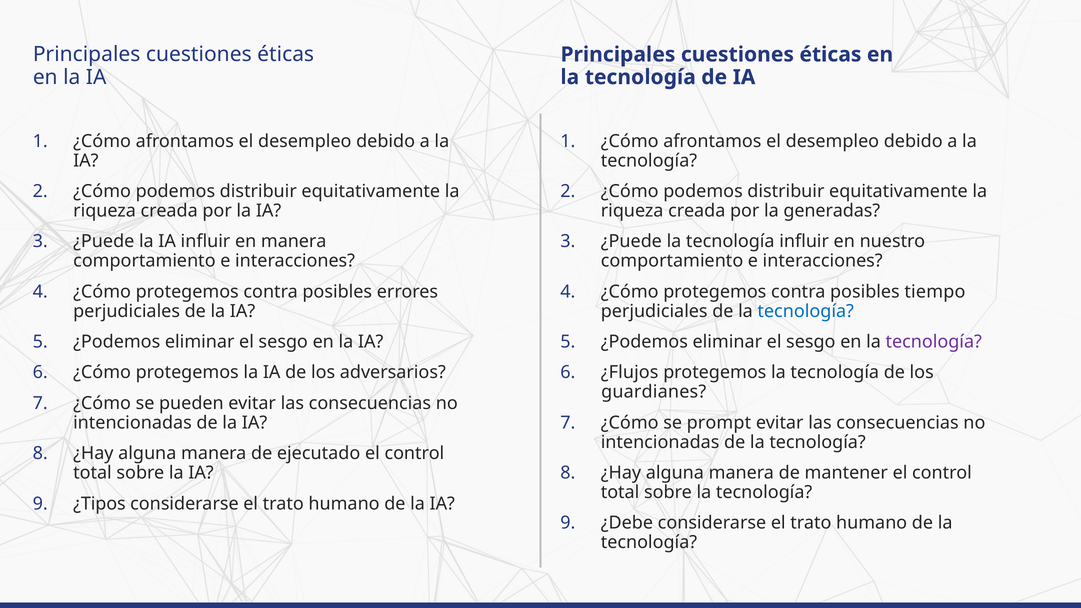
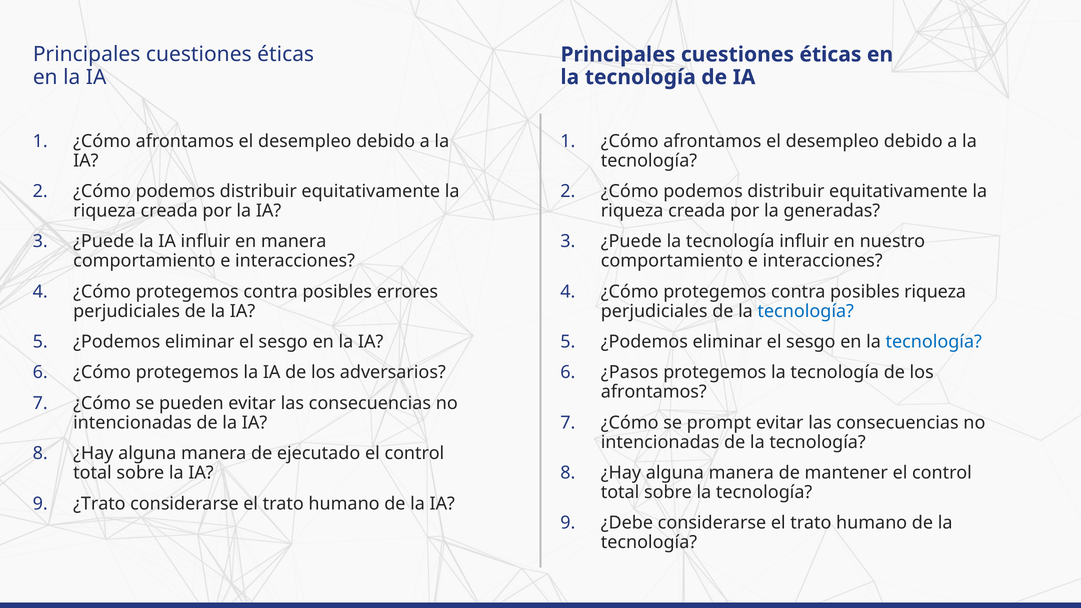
posibles tiempo: tiempo -> riqueza (935, 292)
tecnología colour: purple -> blue (934, 342)
¿Flujos: ¿Flujos -> ¿Pasos (630, 373)
guardianes: guardianes -> afrontamos (654, 392)
¿Tipos: ¿Tipos -> ¿Trato (99, 504)
